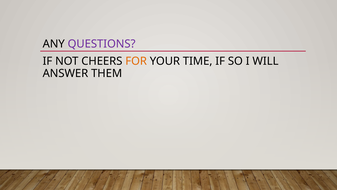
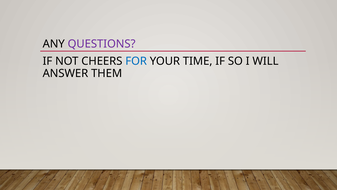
FOR colour: orange -> blue (136, 61)
